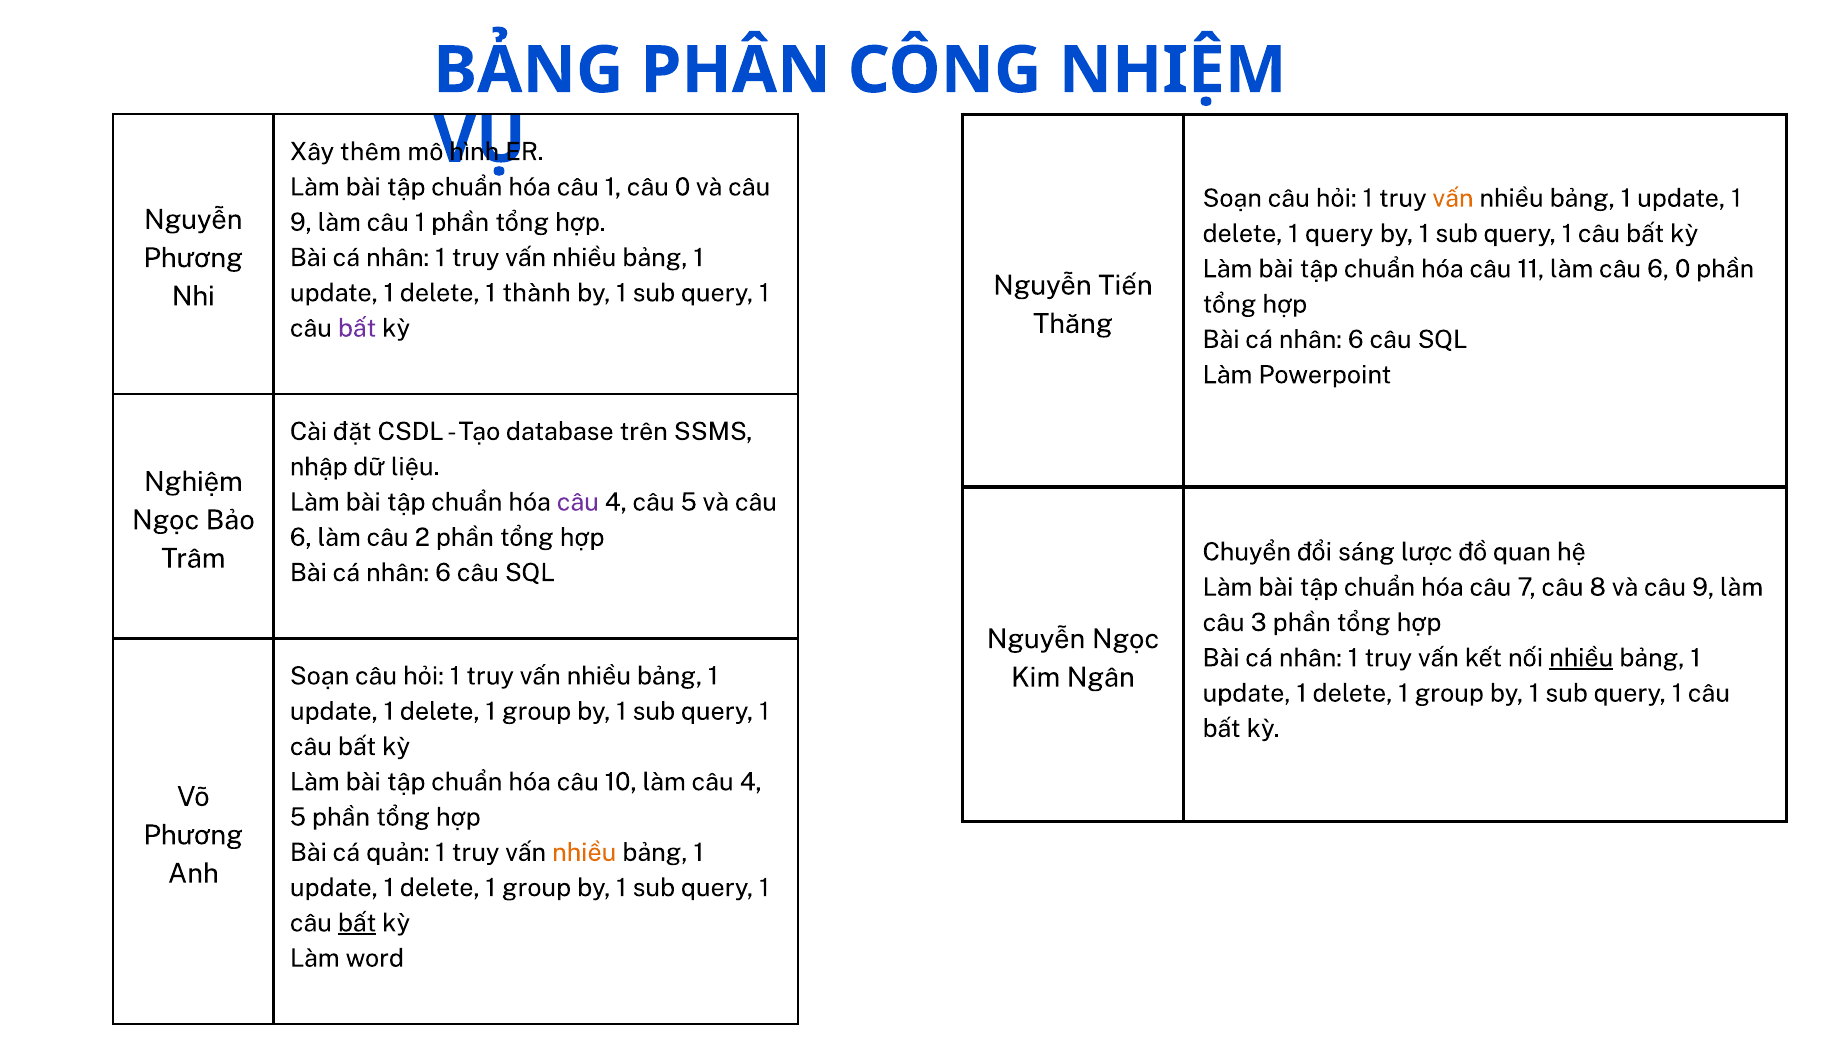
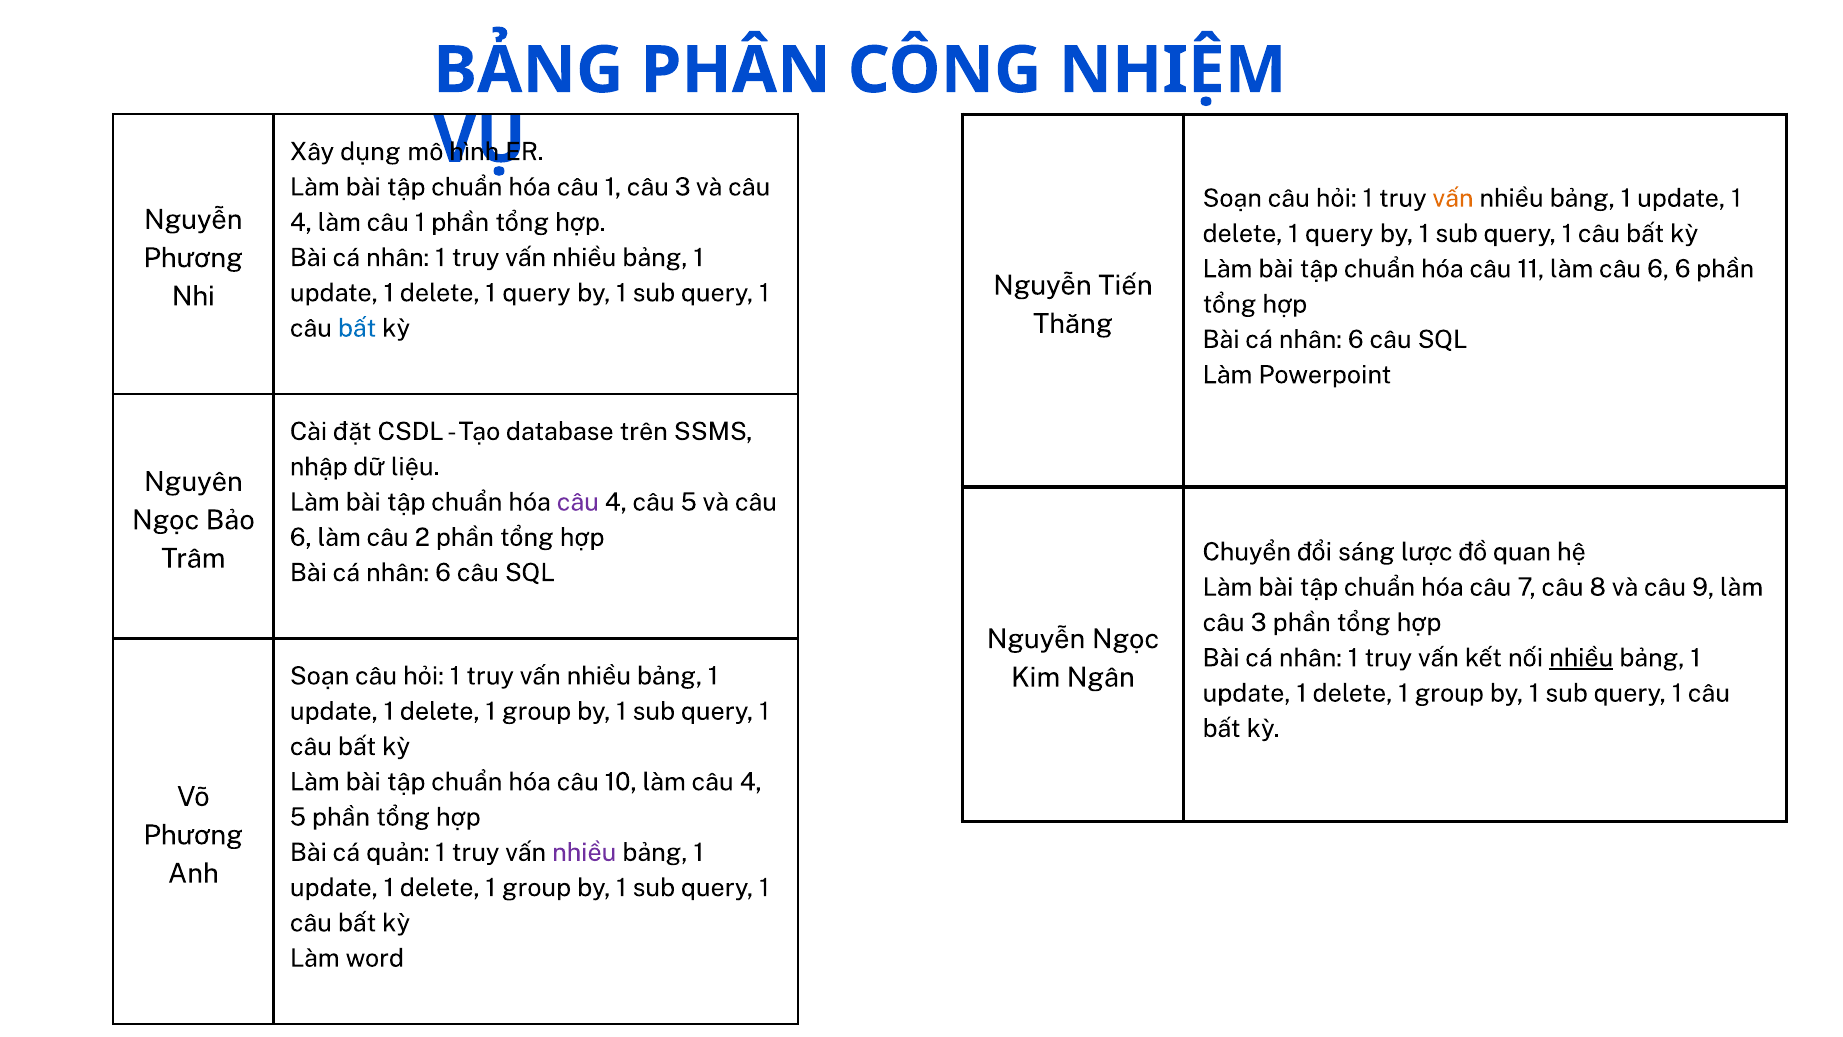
thêm: thêm -> dụng (370, 152)
1 câu 0: 0 -> 3 (683, 187)
9: 9 -> 4 (301, 222)
6 0: 0 -> 6 (1683, 269)
thành: thành -> query (536, 293)
bất colour: purple -> blue (357, 328)
Nghiệm: Nghiệm -> Nguyên (193, 482)
nhiều colour: orange -> purple (584, 852)
bất underline: present -> none (357, 923)
